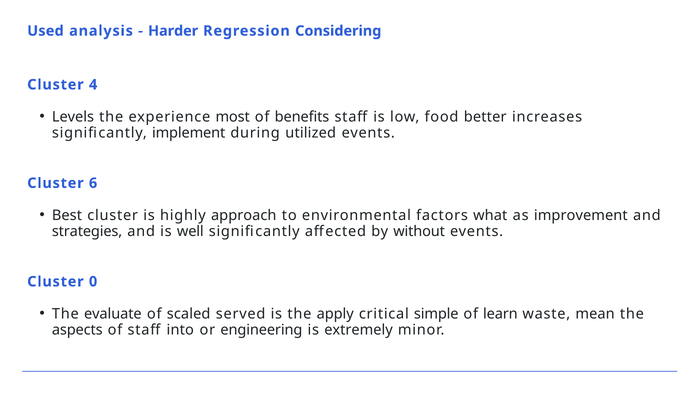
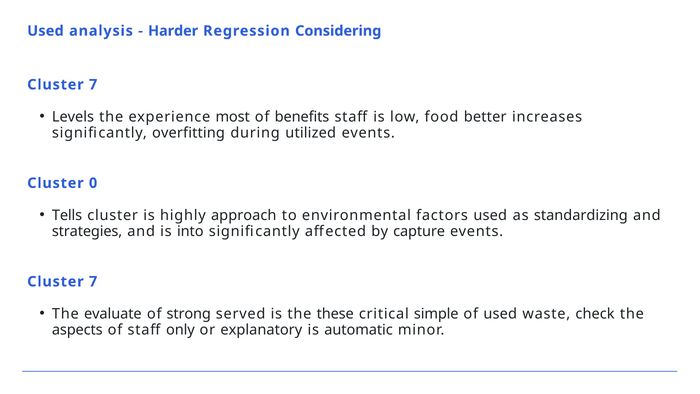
4: 4 -> 7 (93, 85)
implement: implement -> overfitting (189, 133)
6: 6 -> 0 (93, 183)
Best: Best -> Tells (67, 215)
factors what: what -> used (490, 215)
improvement: improvement -> standardizing (581, 215)
well: well -> into (190, 231)
without: without -> capture (419, 231)
0: 0 -> 7 (93, 281)
scaled: scaled -> strong (189, 314)
apply: apply -> these (335, 314)
of learn: learn -> used (500, 314)
mean: mean -> check (595, 314)
into: into -> only (180, 330)
engineering: engineering -> explanatory (261, 330)
extremely: extremely -> automatic (359, 330)
